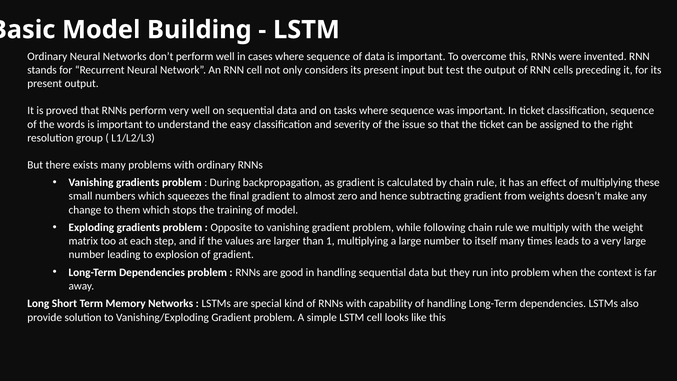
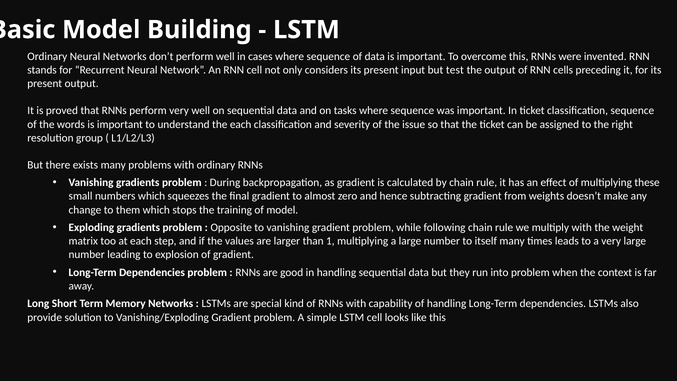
the easy: easy -> each (241, 124)
